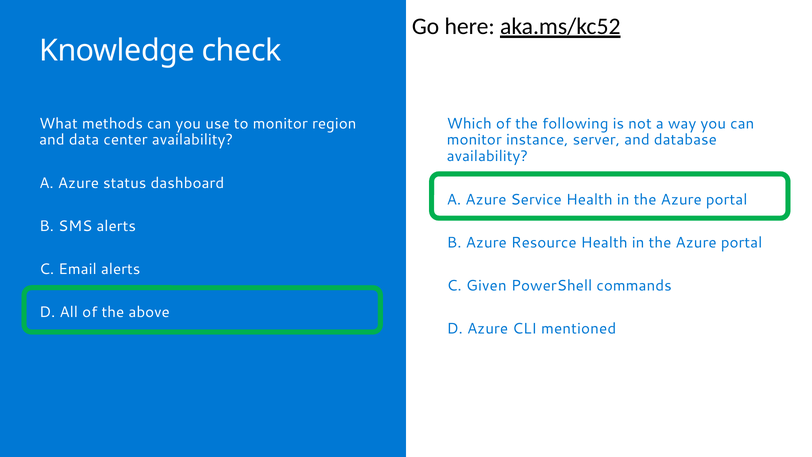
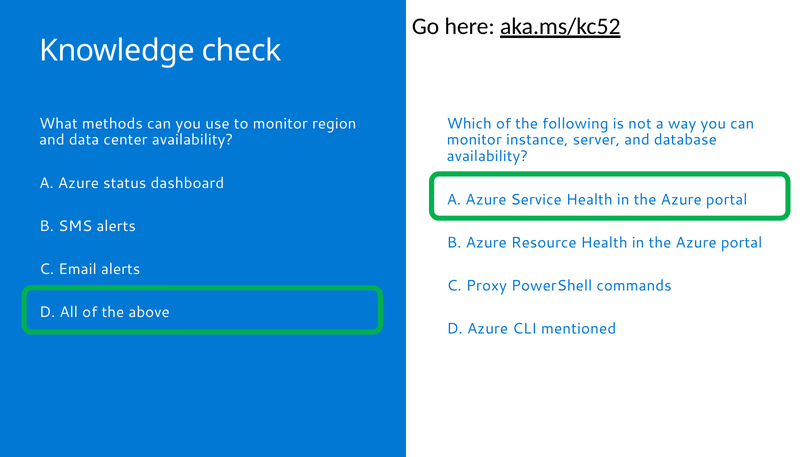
Given: Given -> Proxy (486, 285)
